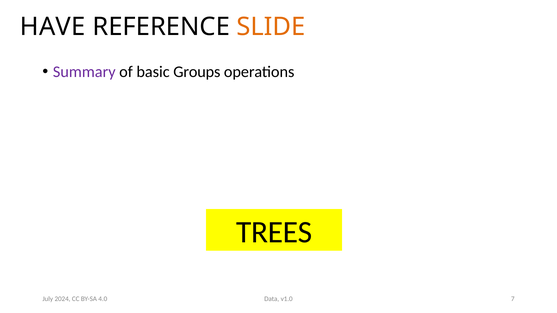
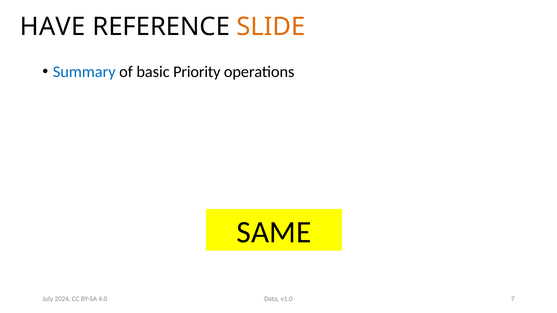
Summary colour: purple -> blue (84, 72)
Groups: Groups -> Priority (197, 72)
TREES: TREES -> SAME (274, 232)
